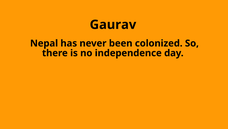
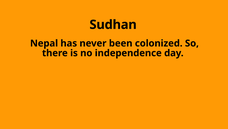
Gaurav: Gaurav -> Sudhan (113, 25)
